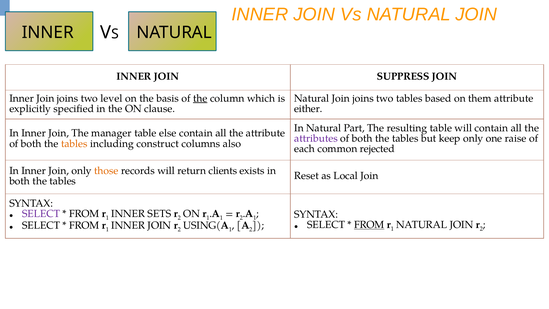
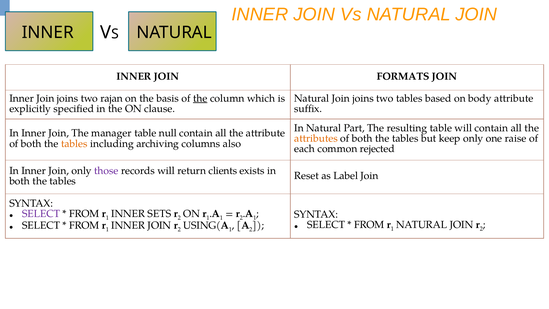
SUPPRESS: SUPPRESS -> FORMATS (403, 76)
level: level -> rajan (112, 98)
them: them -> body (480, 98)
either: either -> suffix (308, 109)
else: else -> null (168, 133)
attributes colour: purple -> orange (316, 138)
construct: construct -> archiving (158, 144)
those colour: orange -> purple (106, 171)
Local: Local -> Label (346, 176)
FROM underline: present -> none (369, 225)
